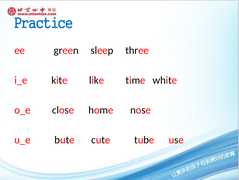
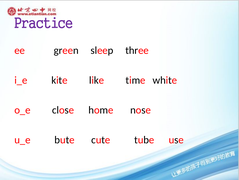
Practice colour: blue -> purple (44, 23)
